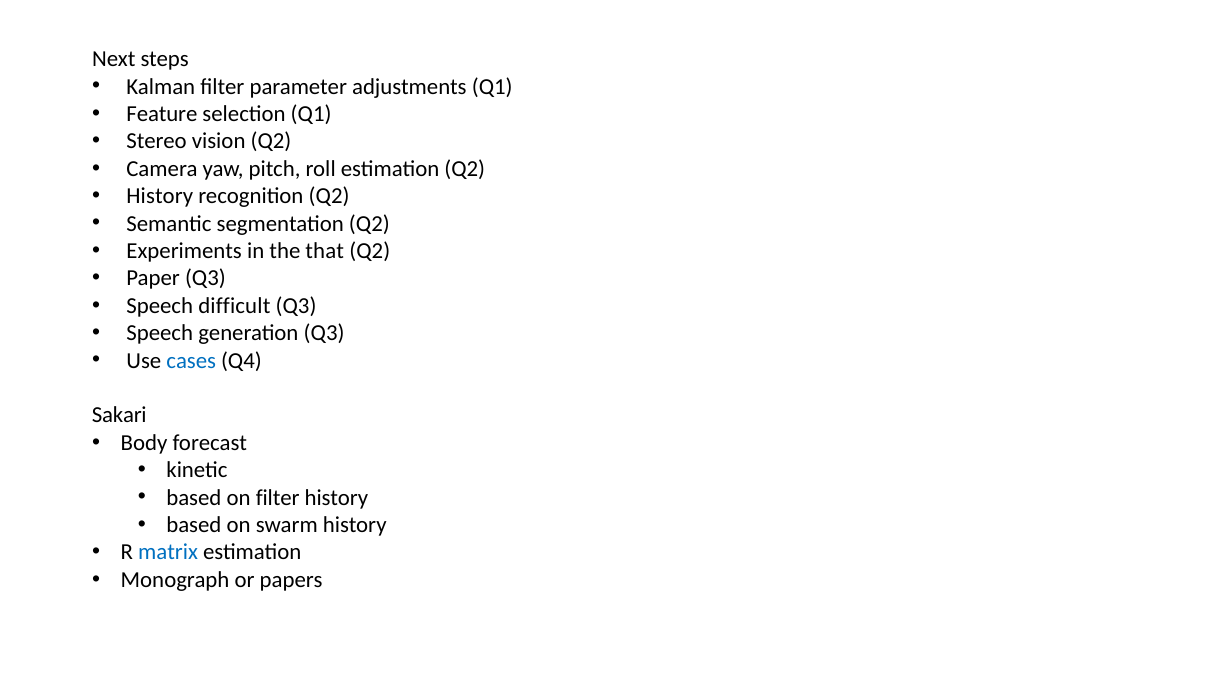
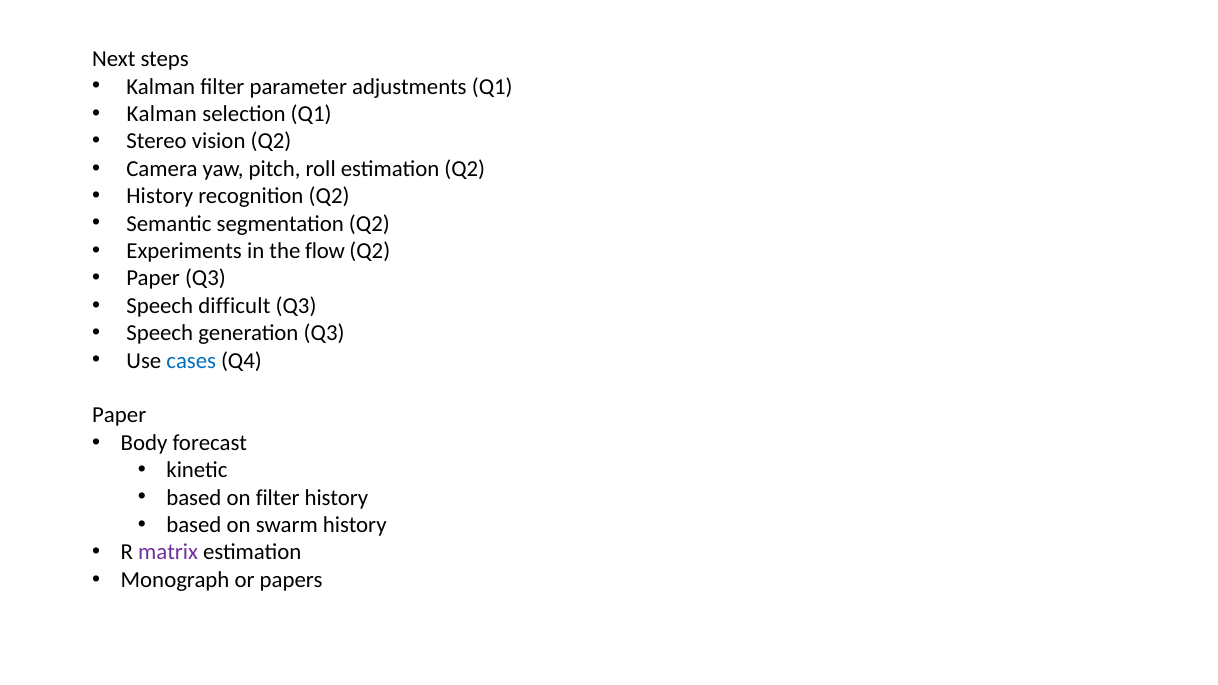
Feature: Feature -> Kalman (162, 114)
that: that -> flow (325, 251)
Sakari: Sakari -> Paper (119, 415)
matrix colour: blue -> purple (168, 552)
